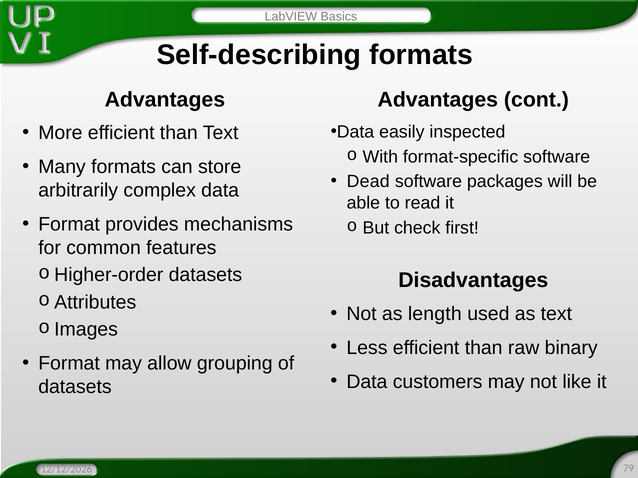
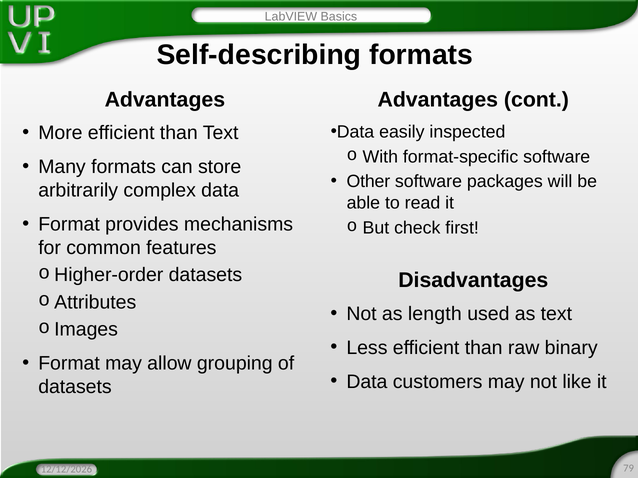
Dead: Dead -> Other (368, 182)
